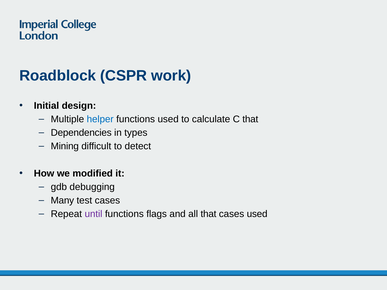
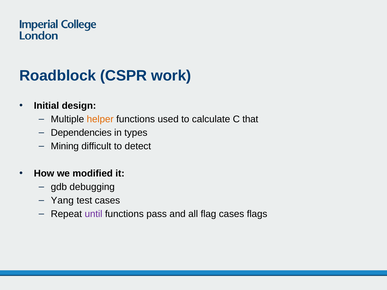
helper colour: blue -> orange (100, 119)
Many: Many -> Yang (62, 201)
flags: flags -> pass (157, 214)
all that: that -> flag (208, 214)
cases used: used -> flags (257, 214)
